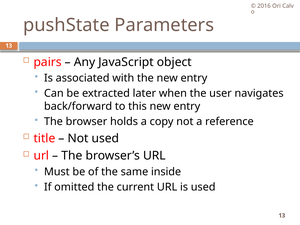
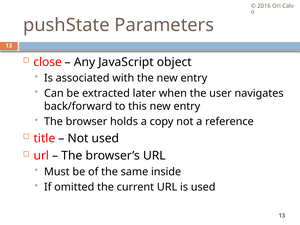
pairs: pairs -> close (48, 62)
